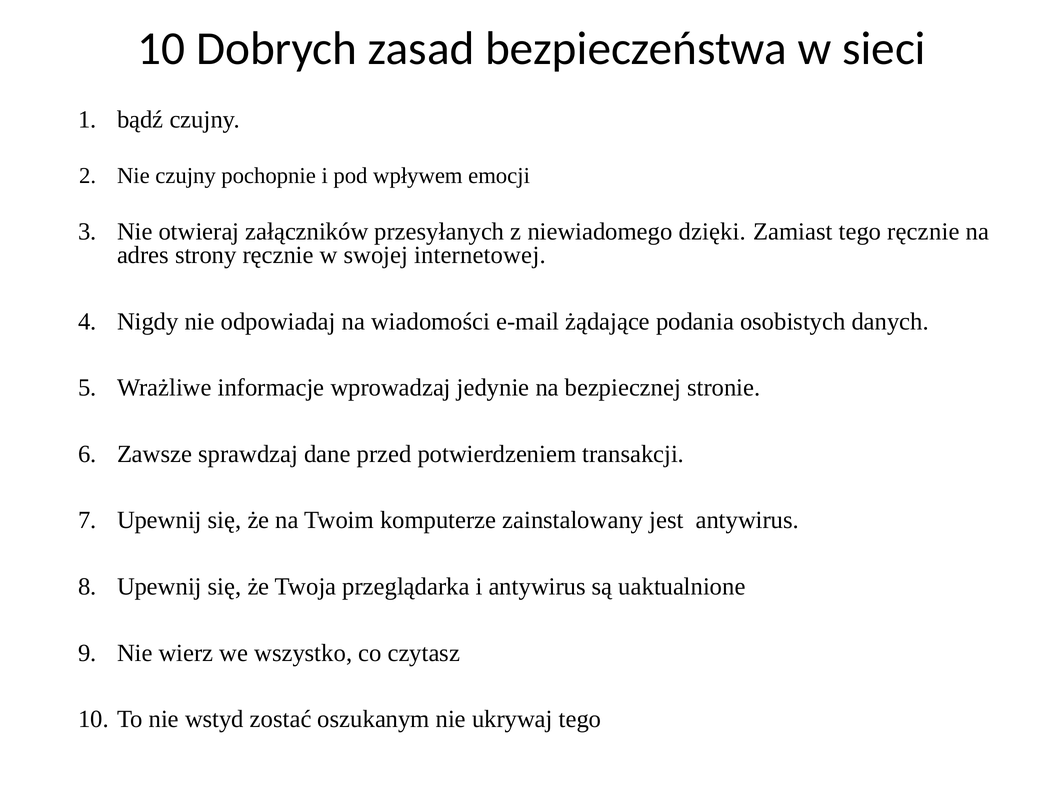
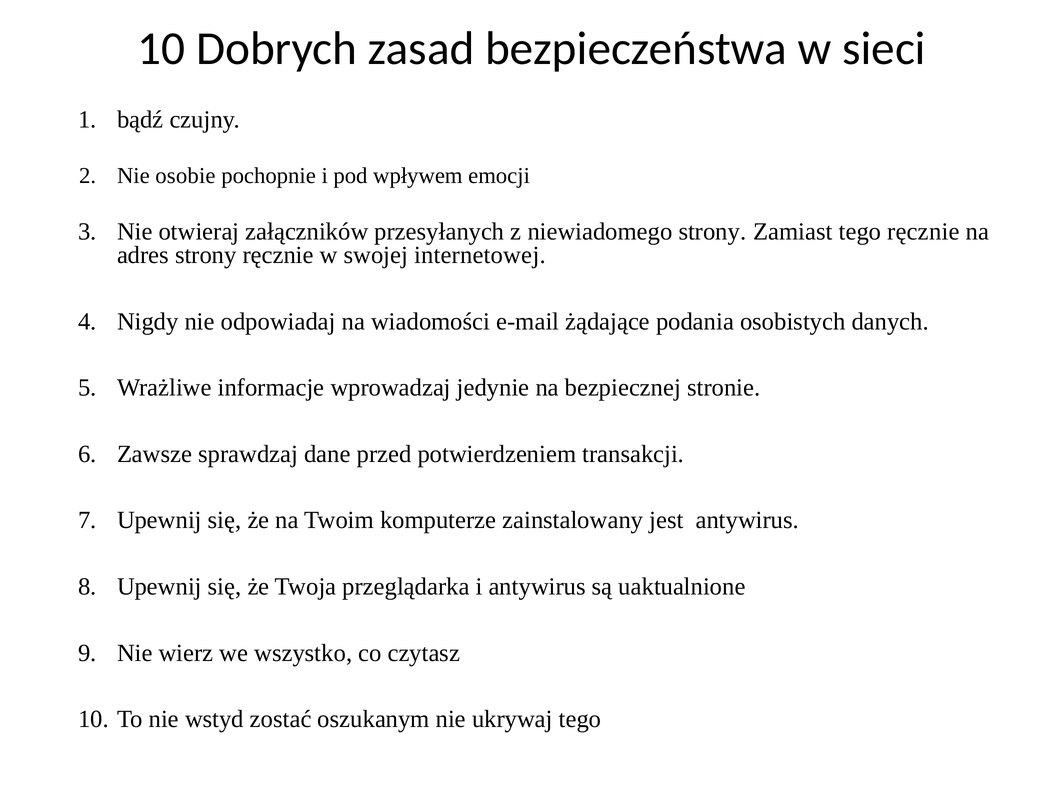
Nie czujny: czujny -> osobie (185, 176)
niewiadomego dzięki: dzięki -> strony (712, 231)
